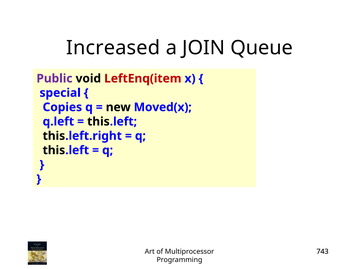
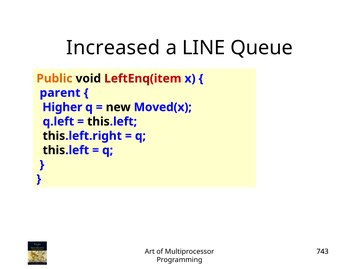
JOIN: JOIN -> LINE (204, 48)
Public colour: purple -> orange (54, 79)
special: special -> parent (60, 93)
Copies: Copies -> Higher (62, 107)
